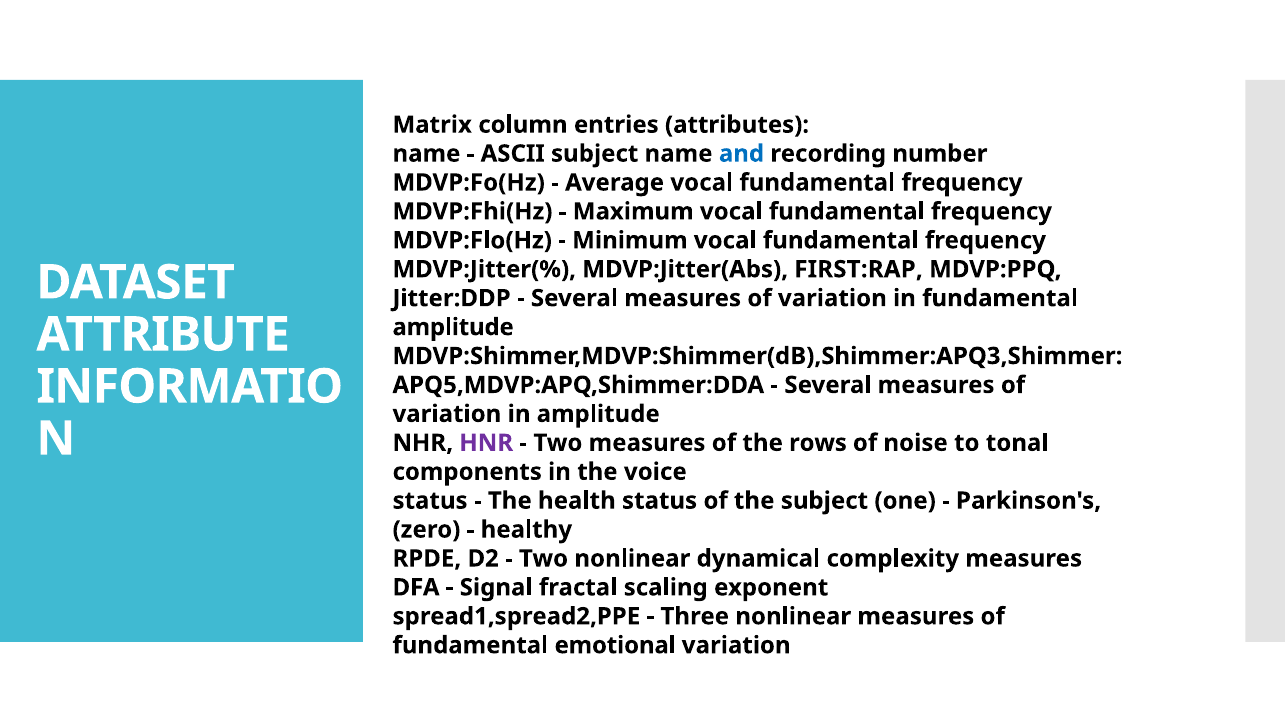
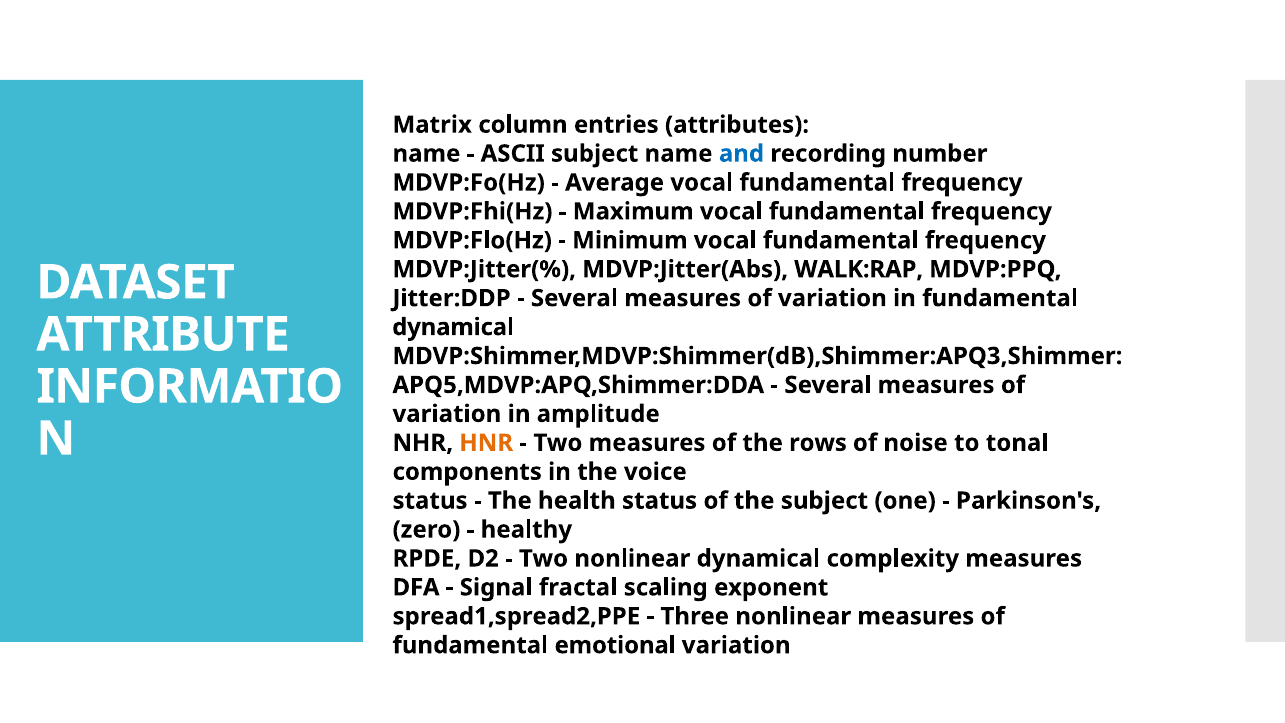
FIRST:RAP: FIRST:RAP -> WALK:RAP (859, 269)
amplitude: amplitude -> dynamical (453, 327)
HNR colour: purple -> orange (486, 443)
